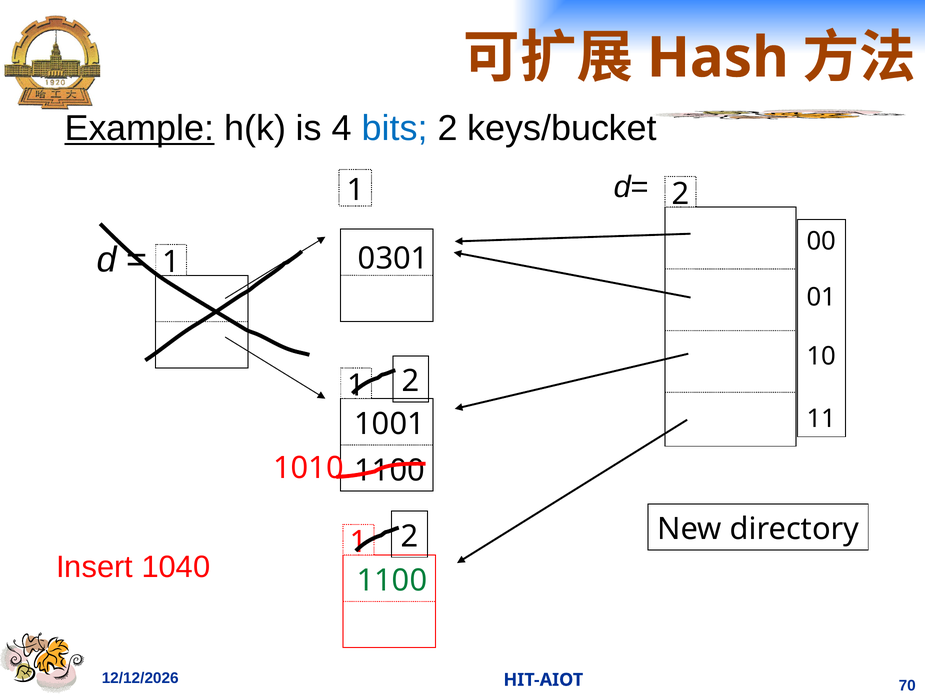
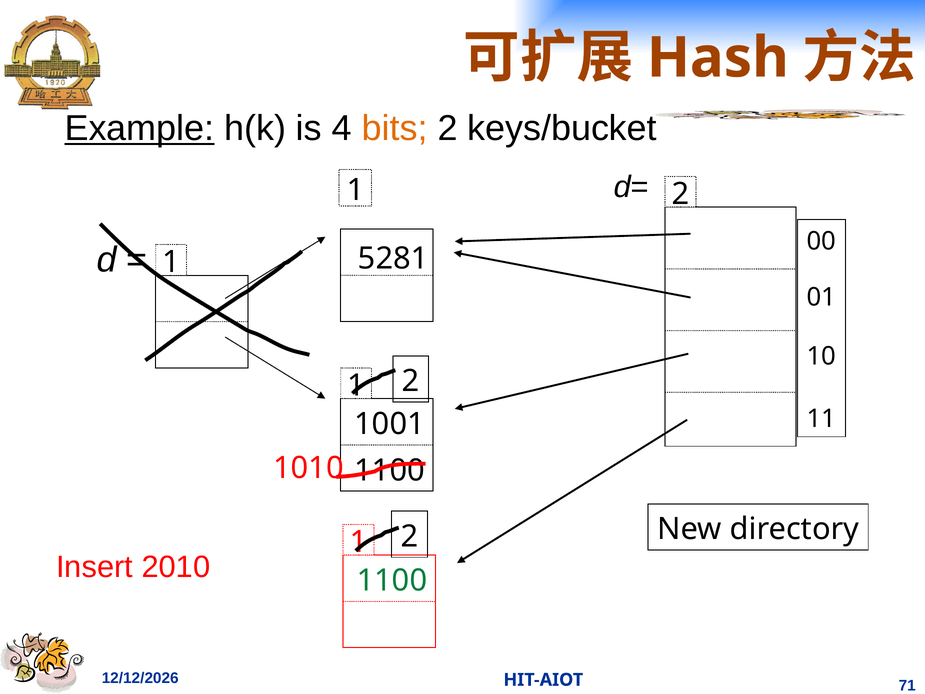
bits colour: blue -> orange (395, 128)
0301: 0301 -> 5281 (393, 258)
1040: 1040 -> 2010 (176, 567)
70: 70 -> 71 (907, 686)
